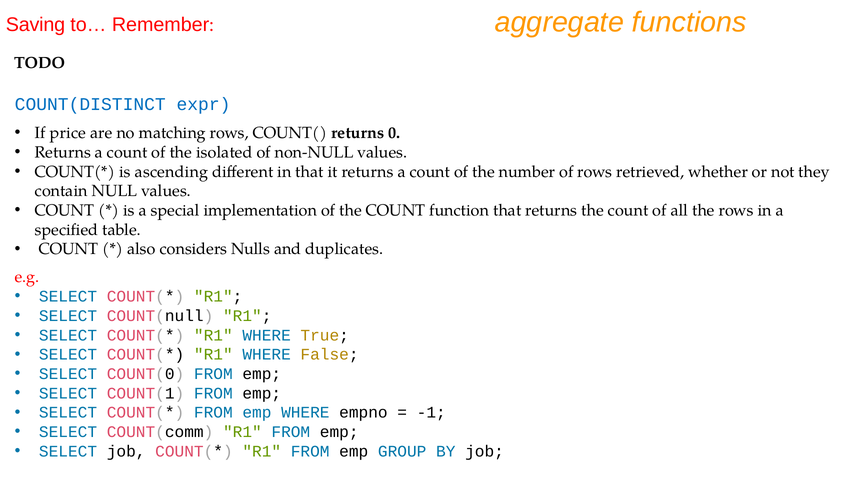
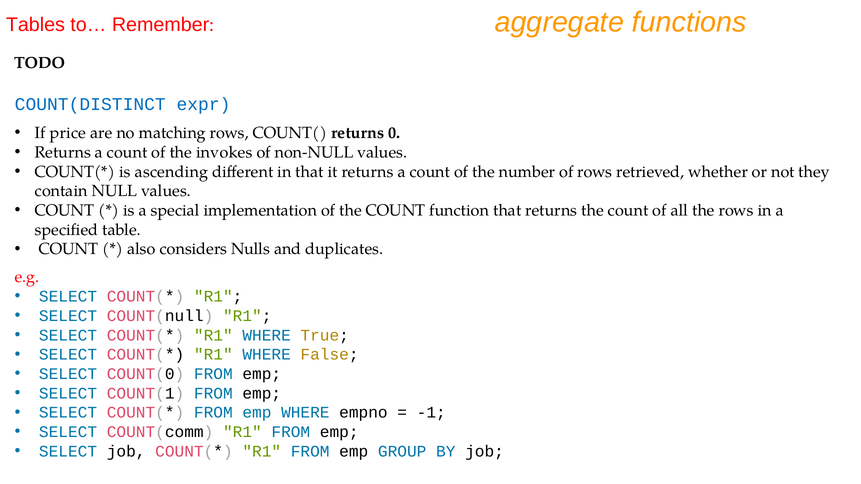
Saving: Saving -> Tables (35, 25)
isolated: isolated -> invokes (224, 152)
